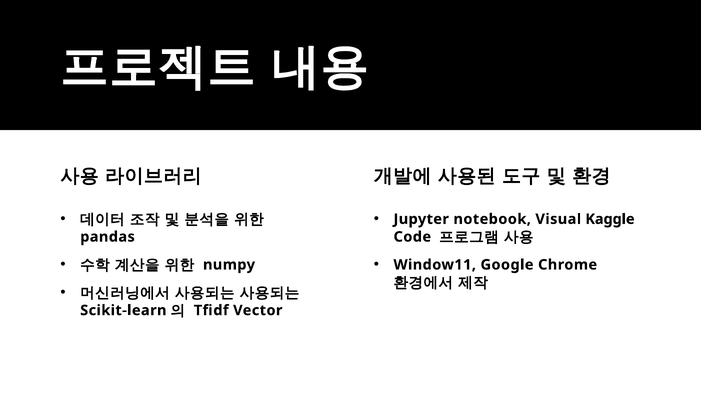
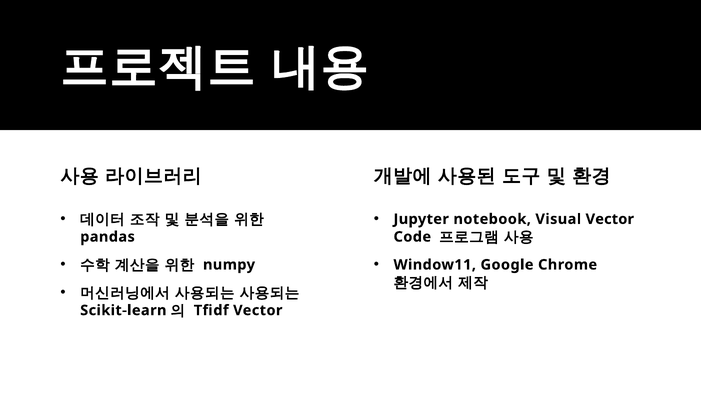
Visual Kaggle: Kaggle -> Vector (610, 219)
